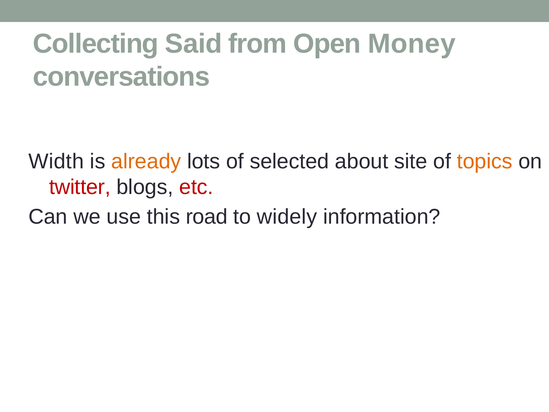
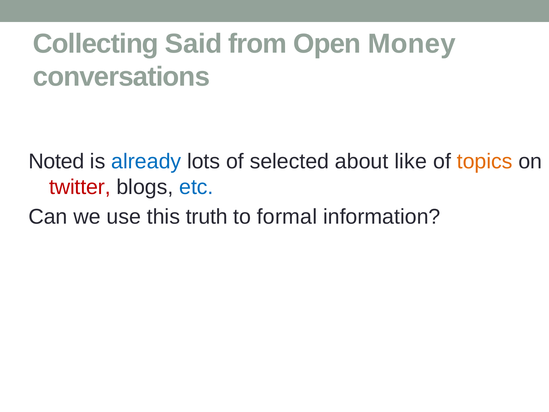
Width: Width -> Noted (56, 161)
already colour: orange -> blue (146, 161)
site: site -> like (411, 161)
etc colour: red -> blue (196, 187)
road: road -> truth (207, 217)
widely: widely -> formal (287, 217)
